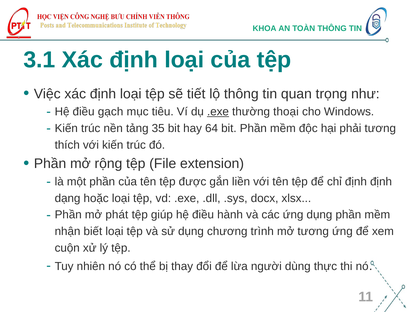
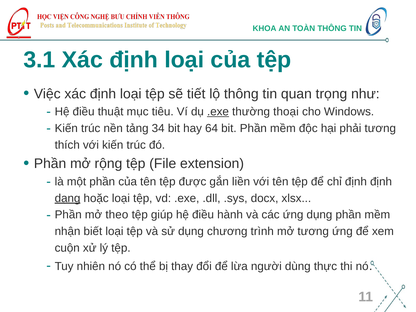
gạch: gạch -> thuật (111, 112)
35: 35 -> 34 (158, 128)
dạng underline: none -> present (68, 198)
phát: phát -> theo (117, 215)
